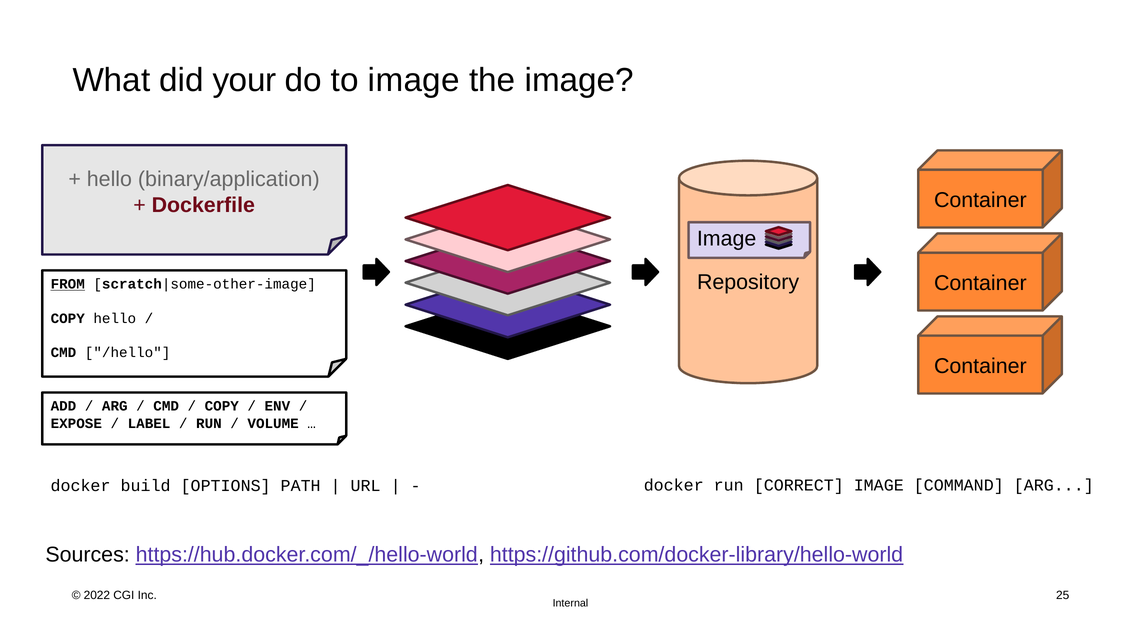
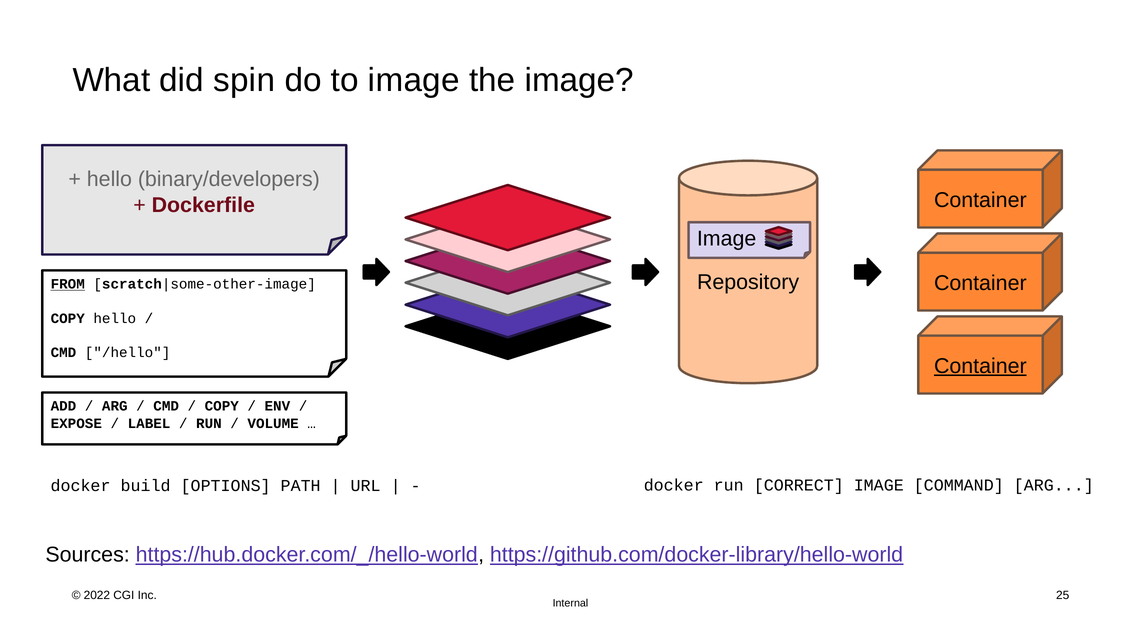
your: your -> spin (244, 80)
binary/application: binary/application -> binary/developers (229, 179)
Container underline: none -> present (980, 366)
